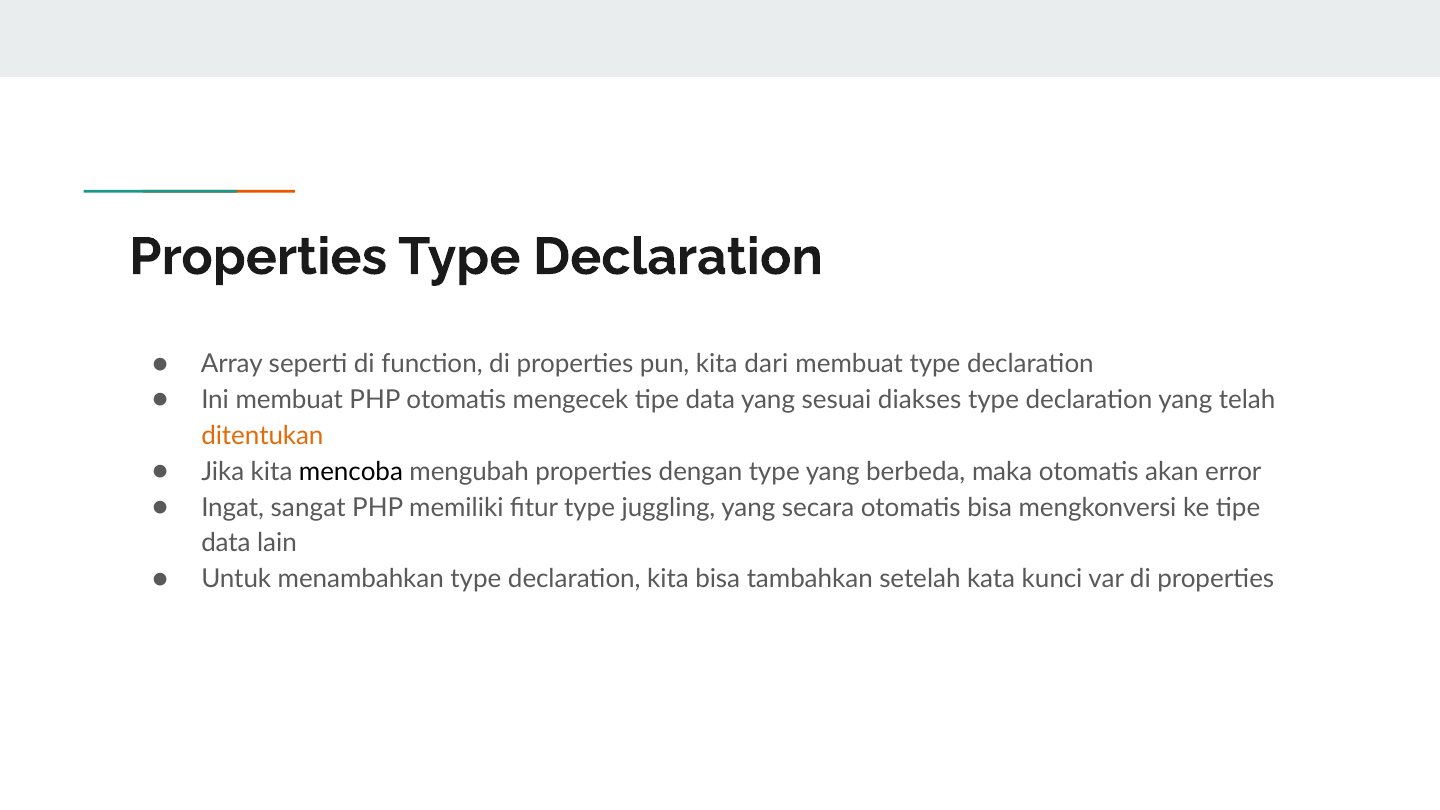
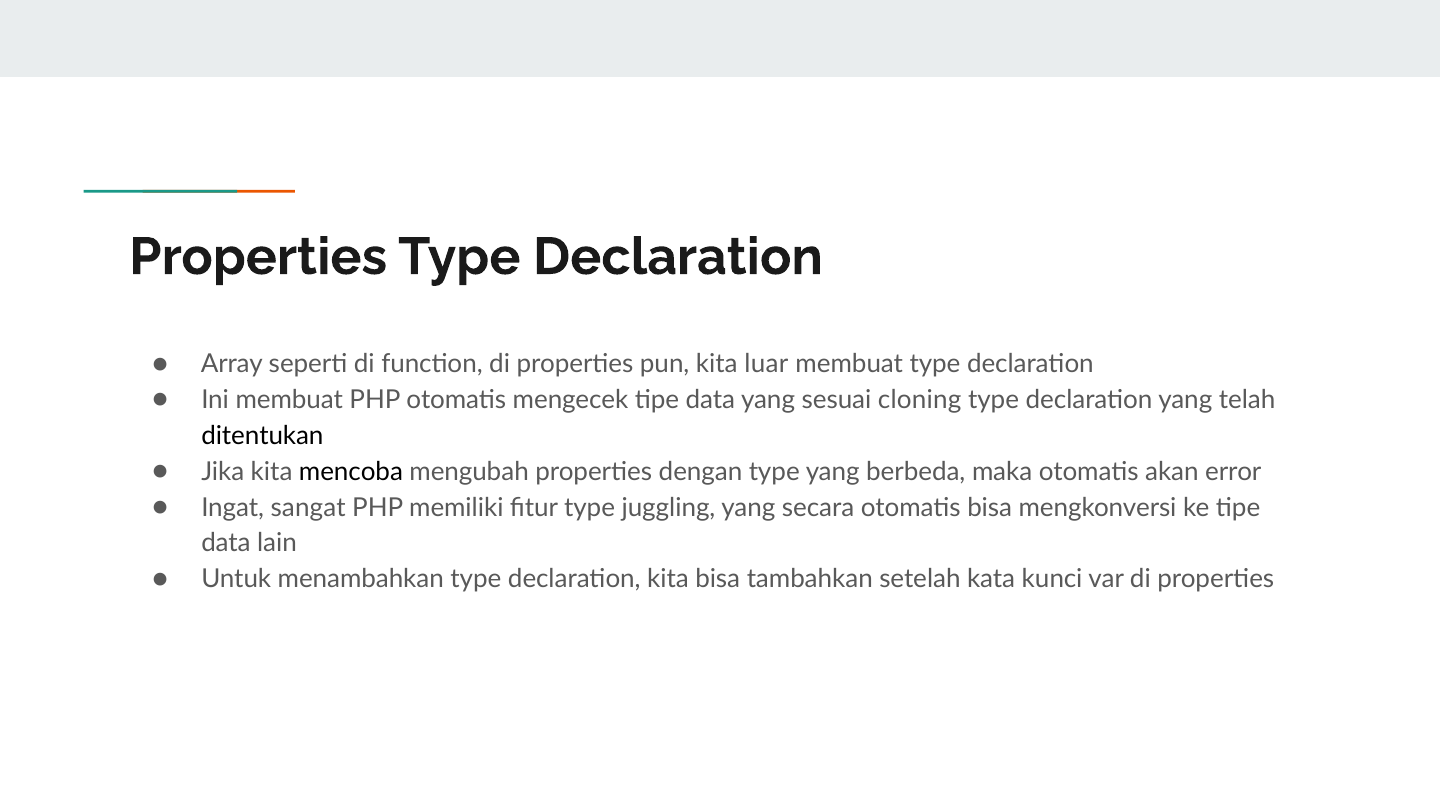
dari: dari -> luar (766, 364)
diakses: diakses -> cloning (920, 400)
ditentukan colour: orange -> black (262, 436)
